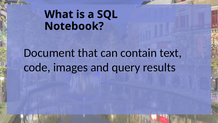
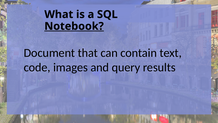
Notebook underline: none -> present (74, 26)
